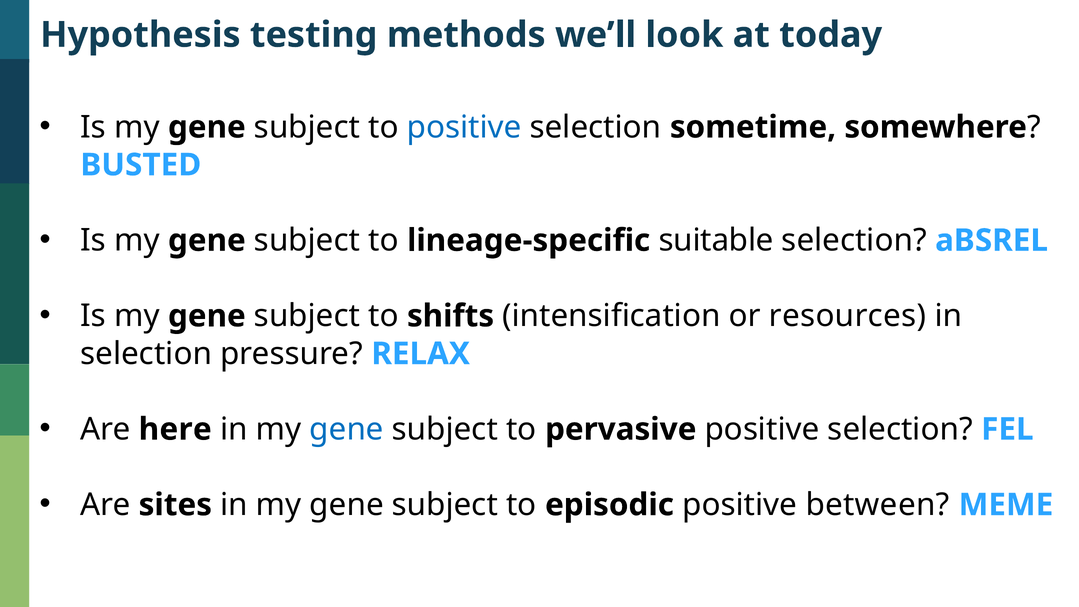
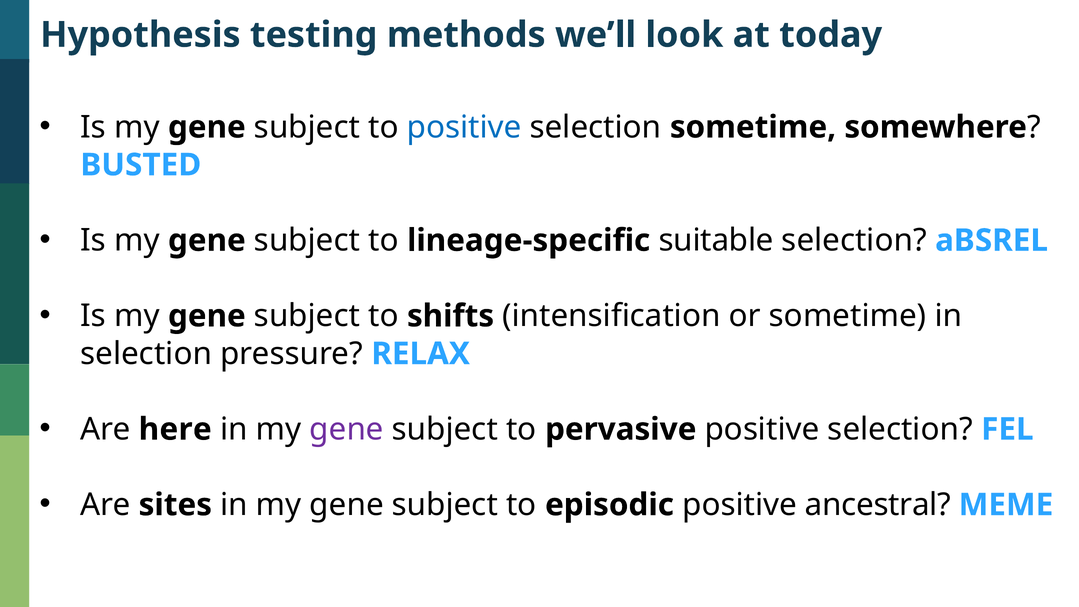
or resources: resources -> sometime (848, 316)
gene colour: blue -> purple (347, 429)
between: between -> ancestral (878, 505)
